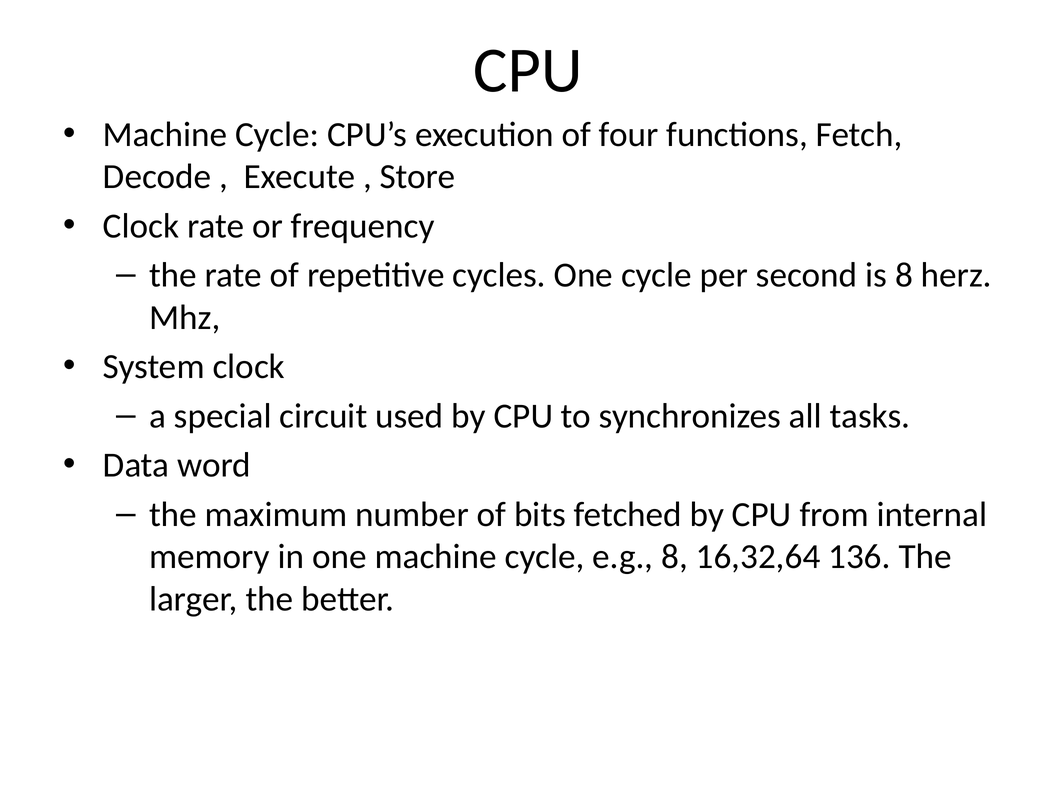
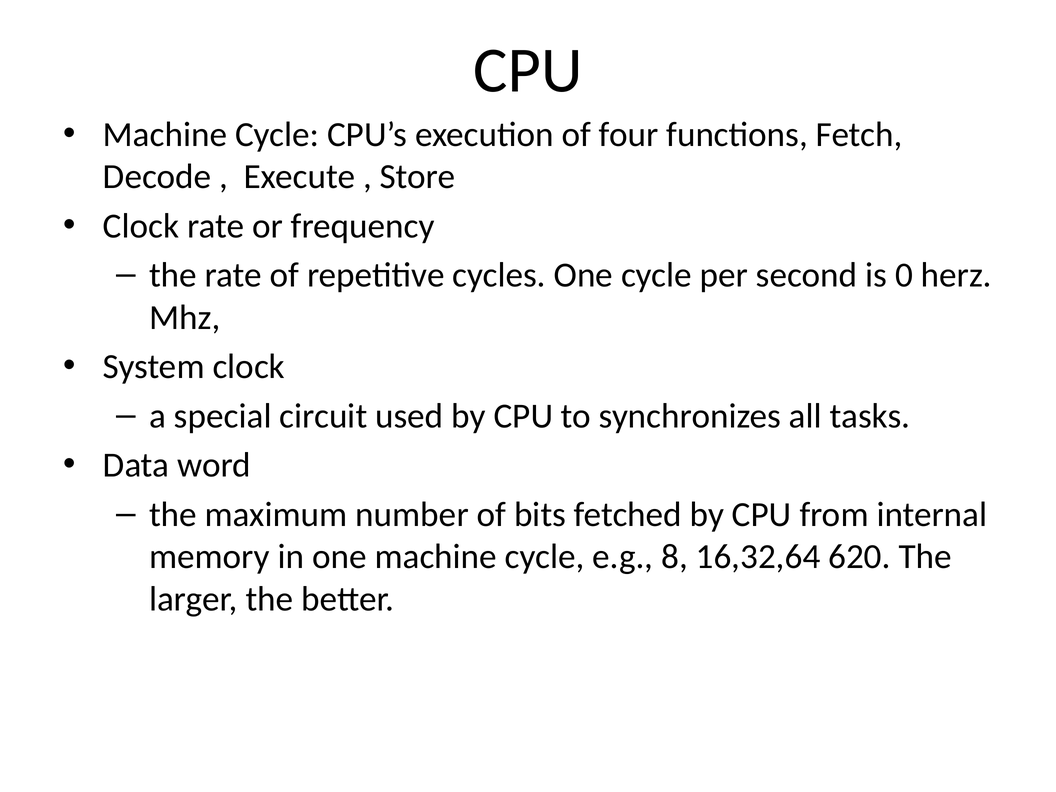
is 8: 8 -> 0 (904, 275)
136: 136 -> 620 (859, 557)
